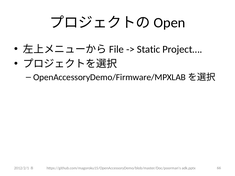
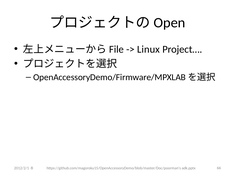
Static: Static -> Linux (148, 49)
